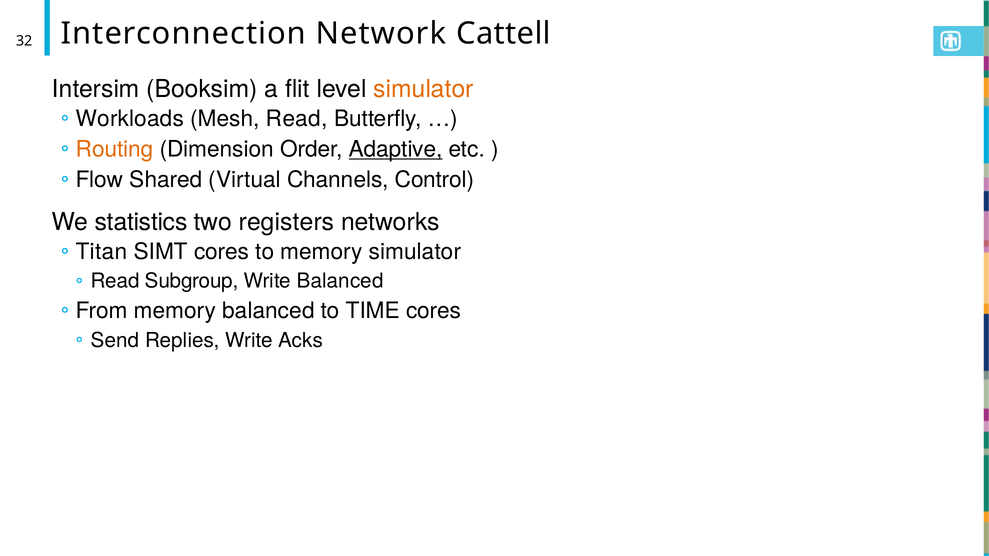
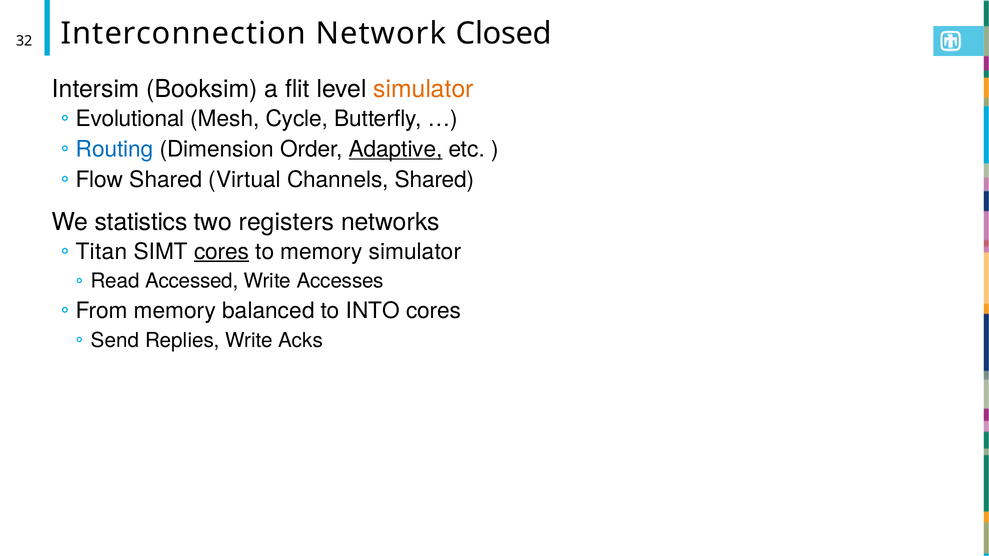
Cattell: Cattell -> Closed (504, 34)
Workloads: Workloads -> Evolutional (130, 119)
Mesh Read: Read -> Cycle (297, 119)
Routing colour: orange -> blue (115, 149)
Channels Control: Control -> Shared (435, 180)
cores underline: none -> present (222, 252)
Subgroup: Subgroup -> Accessed (192, 281)
Write Balanced: Balanced -> Accesses (340, 281)
TIME: TIME -> INTO (373, 311)
